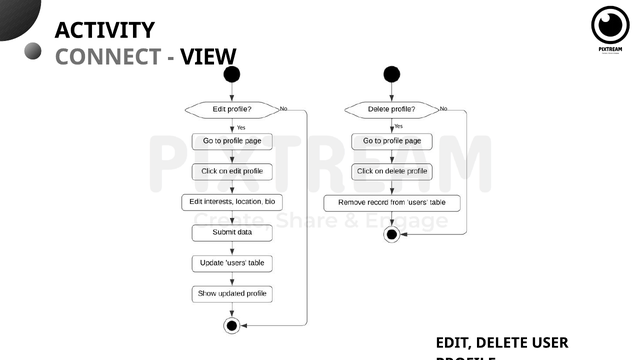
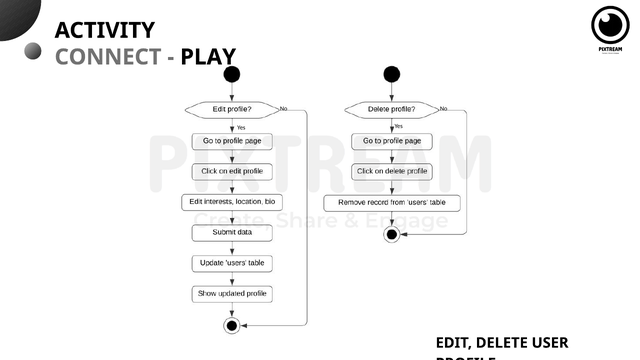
VIEW: VIEW -> PLAY (208, 57)
